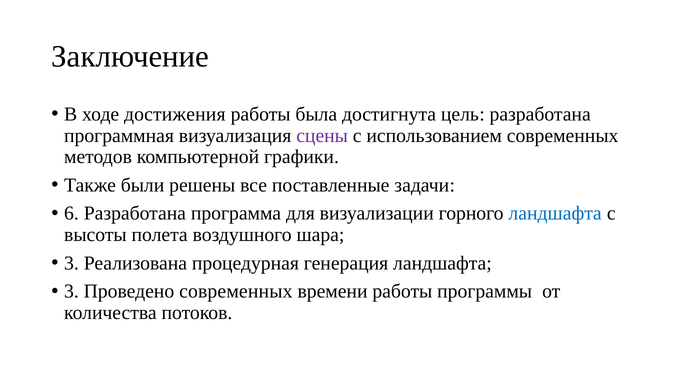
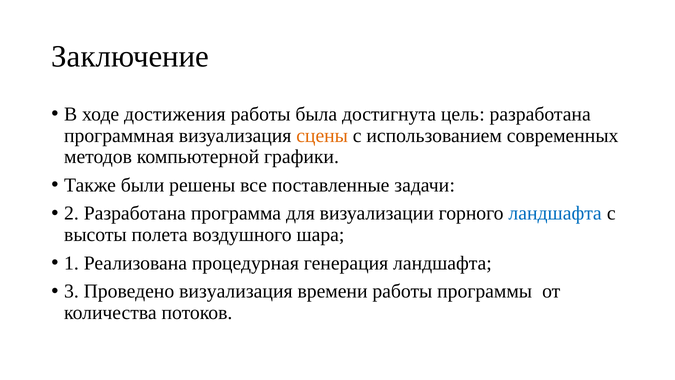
сцены colour: purple -> orange (322, 135)
6: 6 -> 2 (71, 213)
3: 3 -> 1 (71, 263)
Проведено современных: современных -> визуализация (236, 291)
